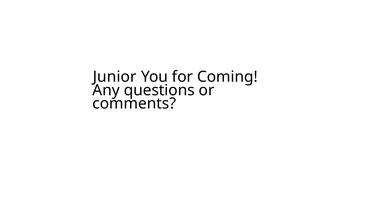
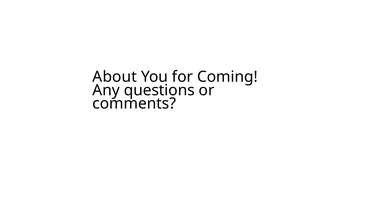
Junior: Junior -> About (115, 77)
